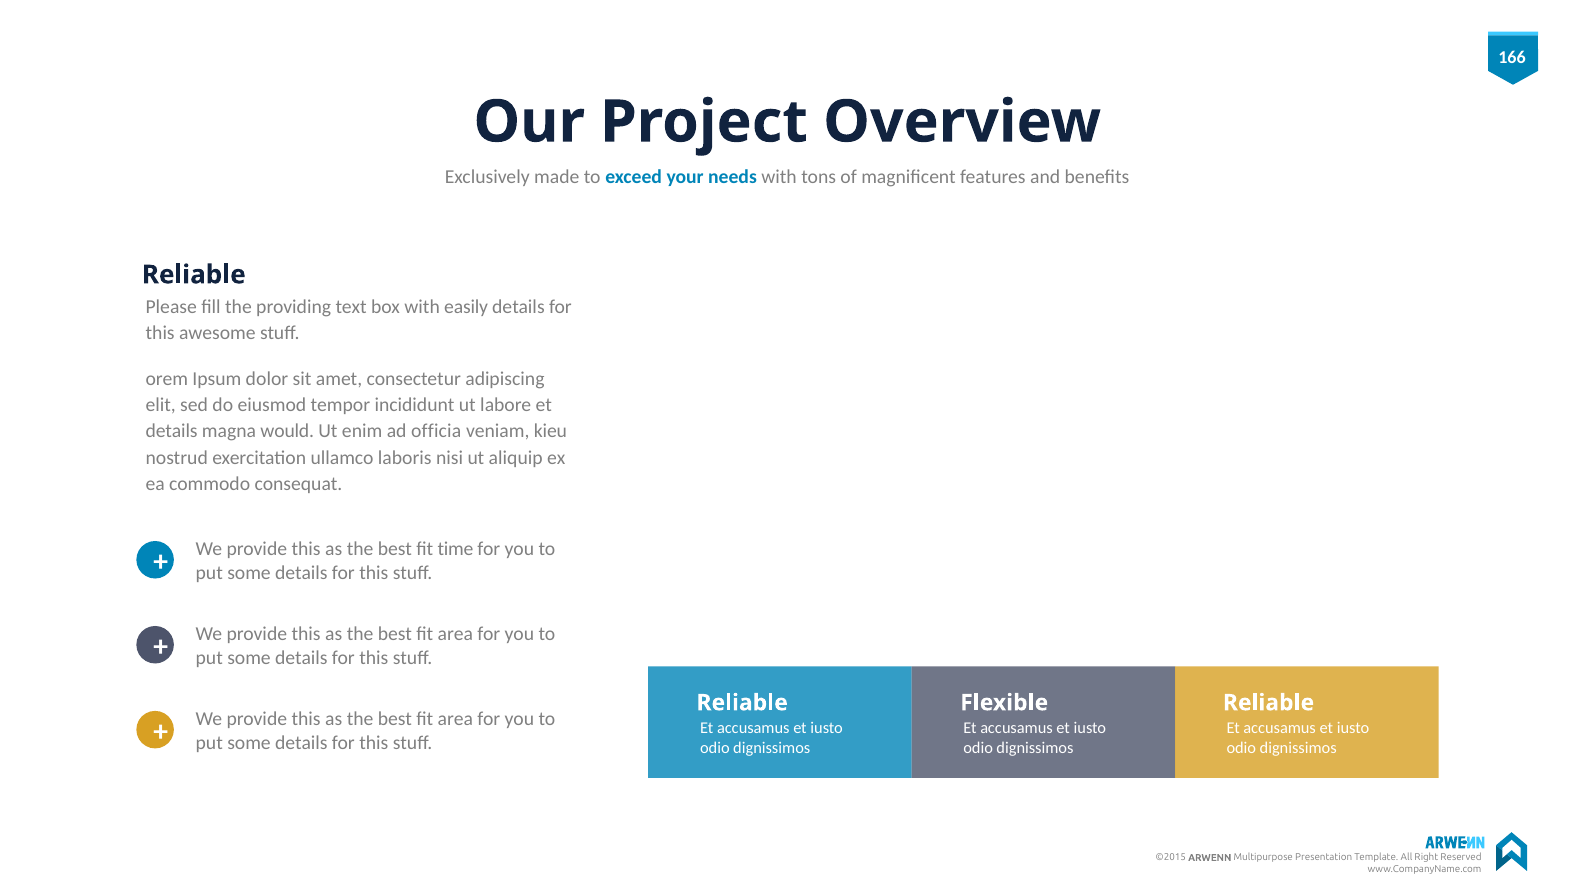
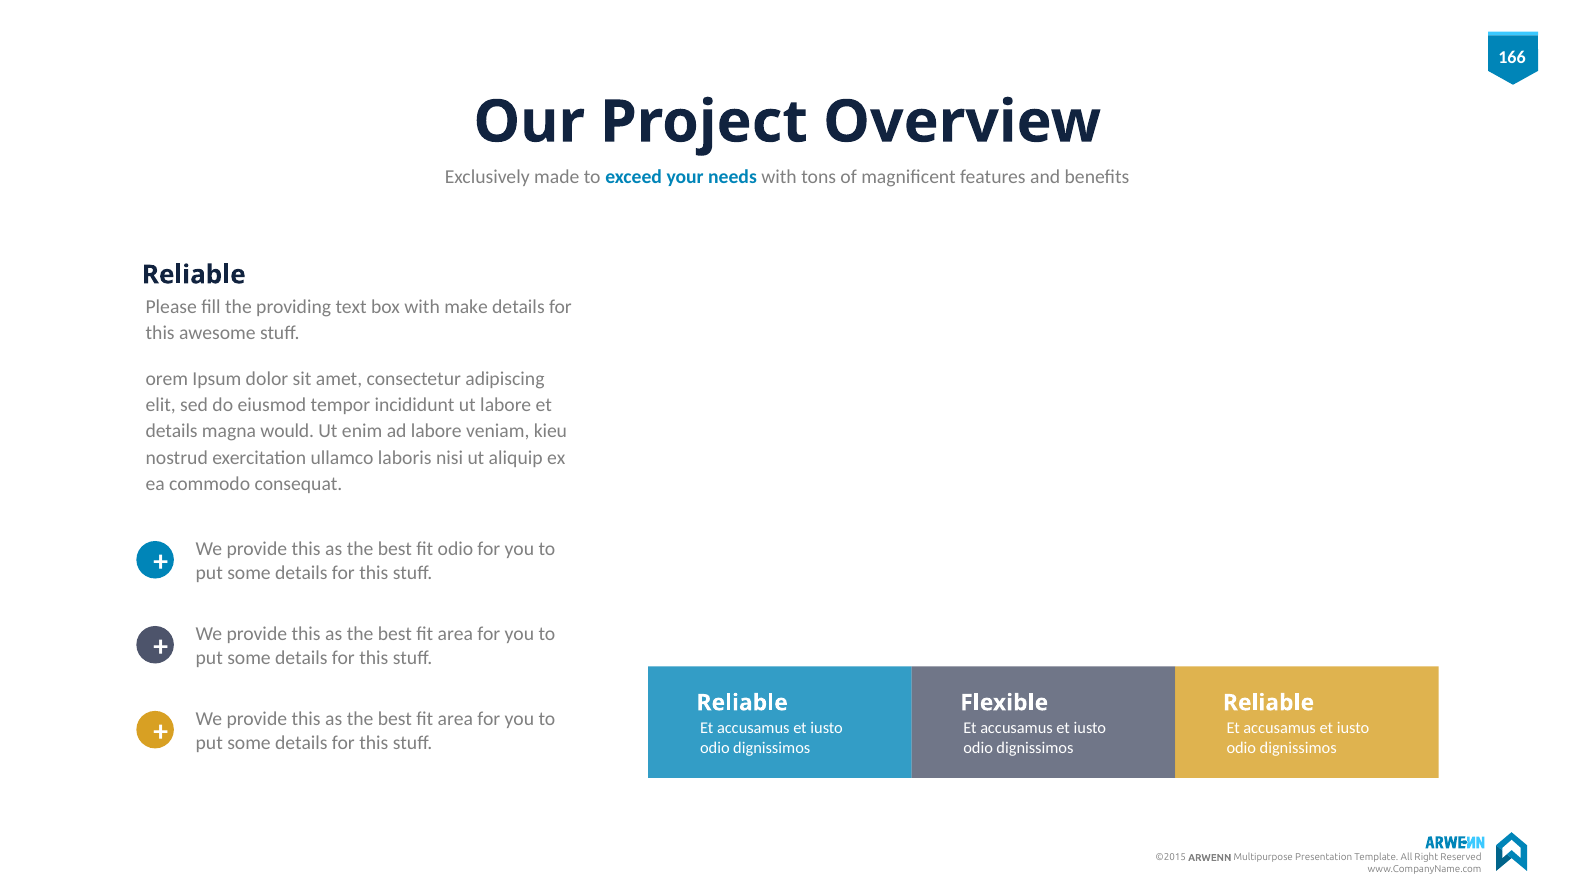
easily: easily -> make (466, 307)
ad officia: officia -> labore (436, 431)
fit time: time -> odio (455, 549)
